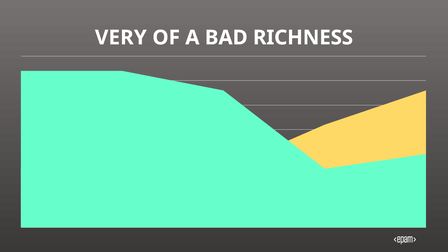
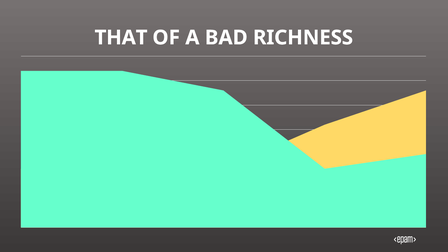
VERY: VERY -> THAT (121, 38)
